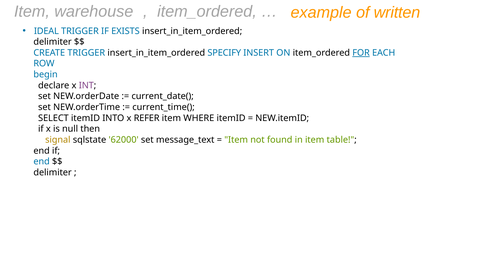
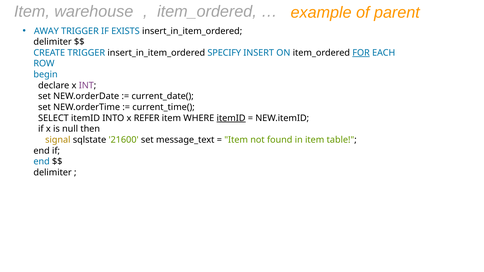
written: written -> parent (397, 13)
IDEAL: IDEAL -> AWAY (46, 31)
itemID underline: none -> present (231, 118)
62000: 62000 -> 21600 (124, 140)
